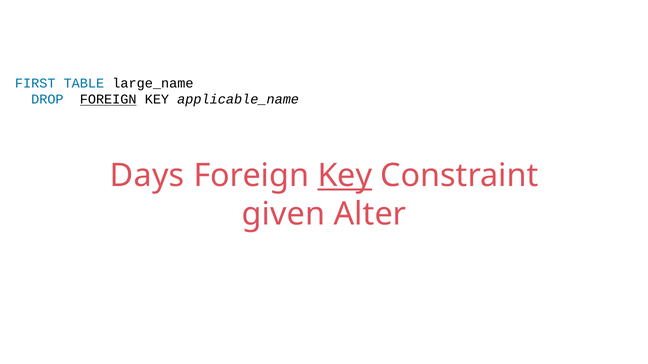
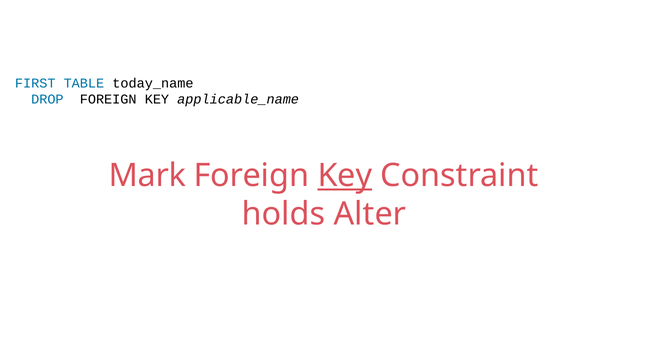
large_name: large_name -> today_name (153, 83)
FOREIGN underline: present -> none (108, 100)
Days: Days -> Mark (147, 176)
given: given -> holds (283, 215)
